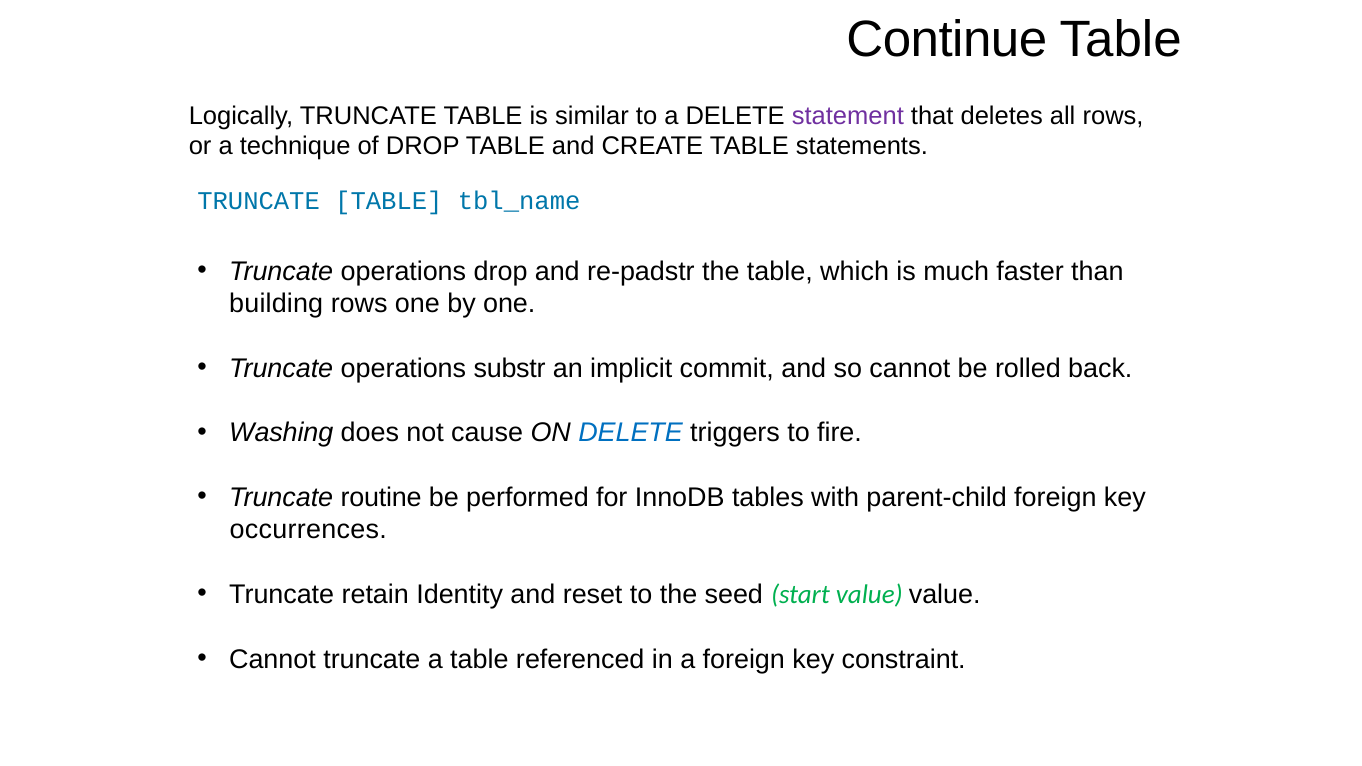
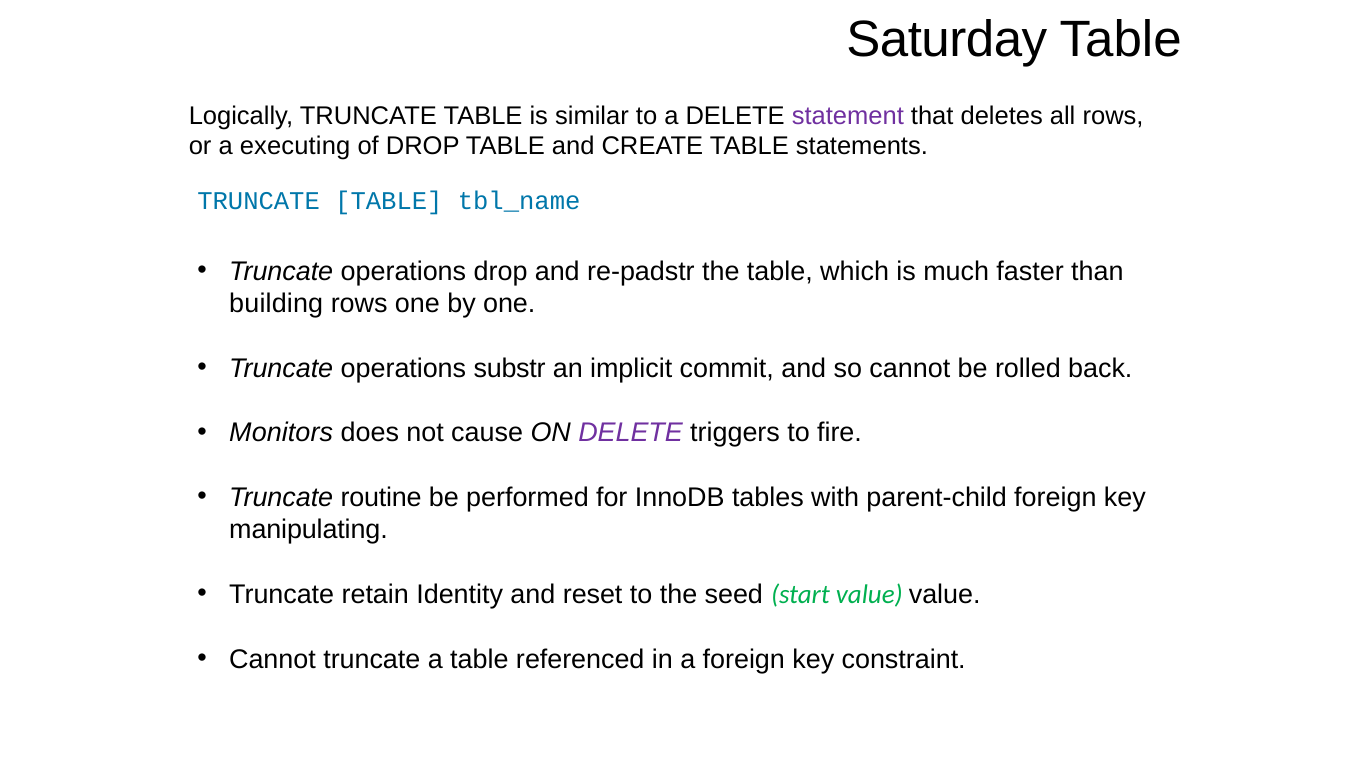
Continue: Continue -> Saturday (947, 39)
technique: technique -> executing (295, 146)
Washing: Washing -> Monitors (281, 433)
DELETE colour: blue -> purple (631, 433)
occurrences: occurrences -> manipulating (308, 530)
